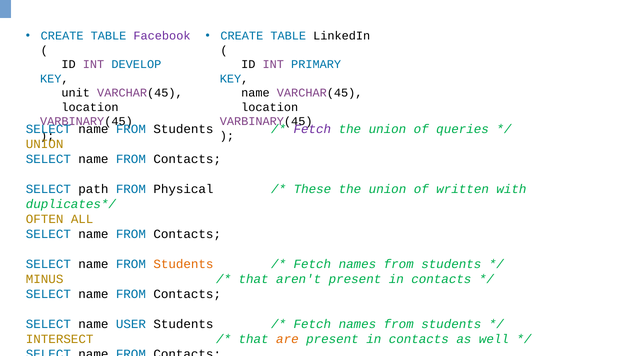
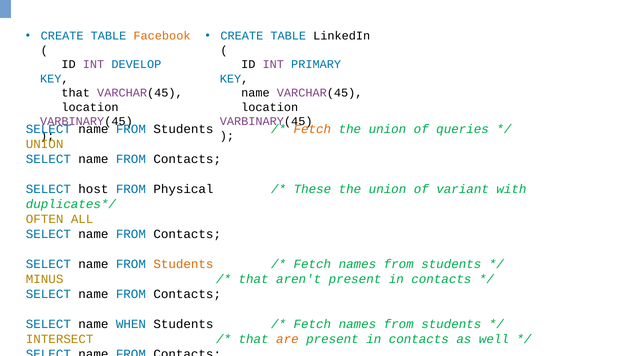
Facebook colour: purple -> orange (162, 36)
unit: unit -> that (76, 93)
Fetch colour: purple -> orange (312, 129)
path: path -> host (93, 189)
written: written -> variant (463, 189)
USER: USER -> WHEN (131, 325)
